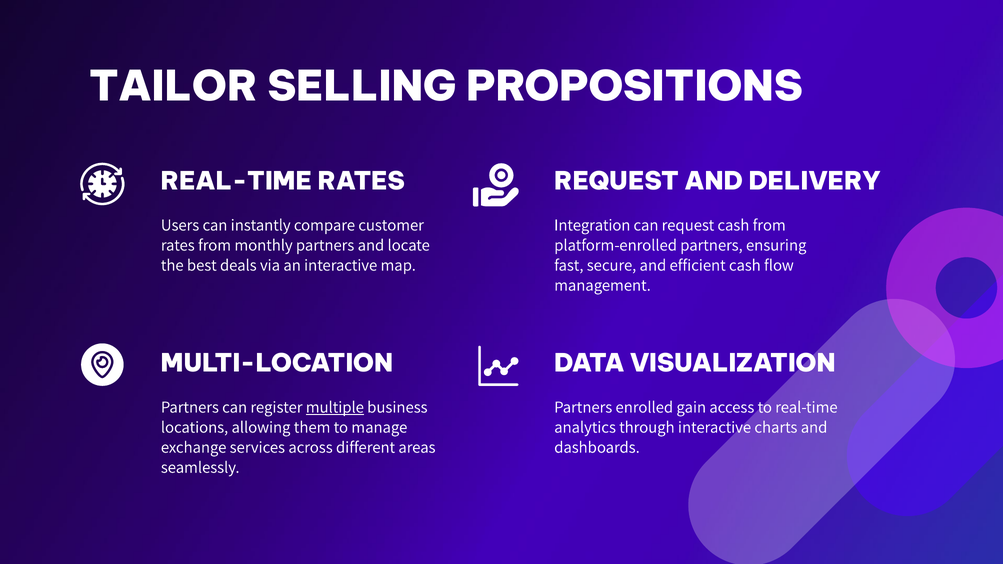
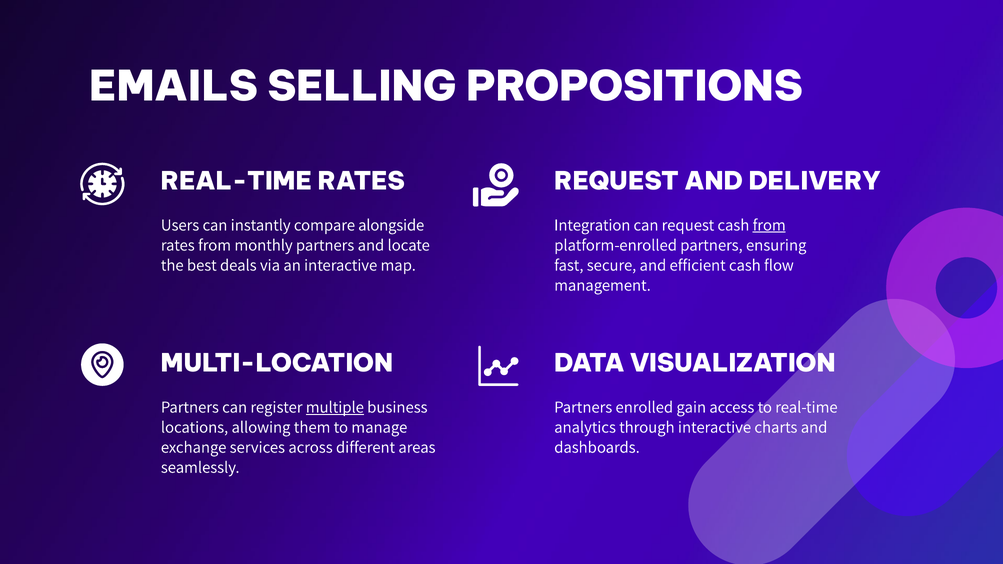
TAILOR: TAILOR -> EMAILS (173, 87)
customer: customer -> alongside (391, 225)
from underline: none -> present (769, 225)
